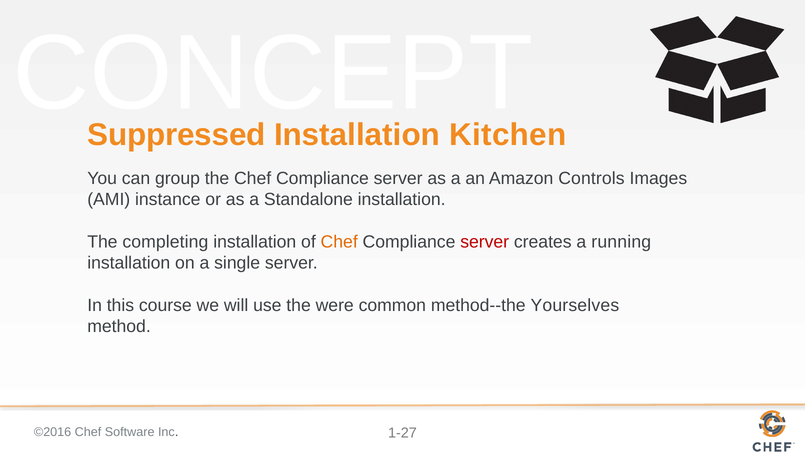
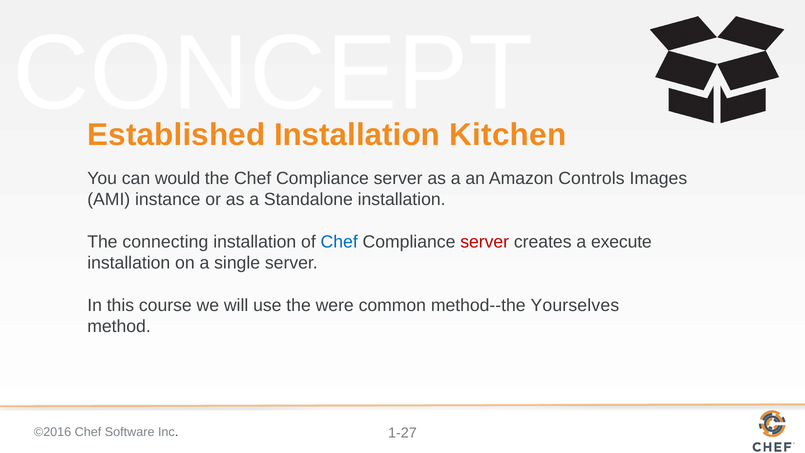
Suppressed: Suppressed -> Established (176, 135)
group: group -> would (178, 178)
completing: completing -> connecting (165, 242)
Chef colour: orange -> blue (339, 242)
running: running -> execute (621, 242)
